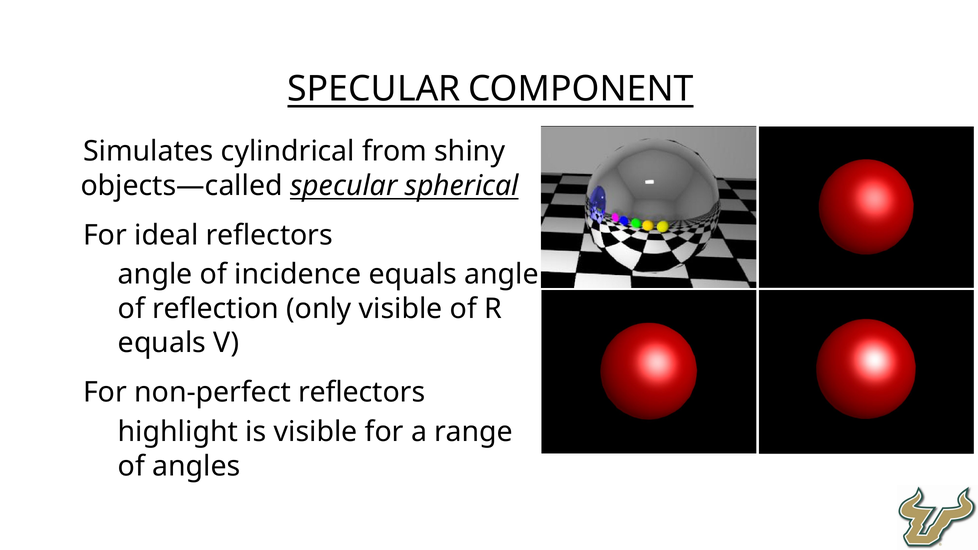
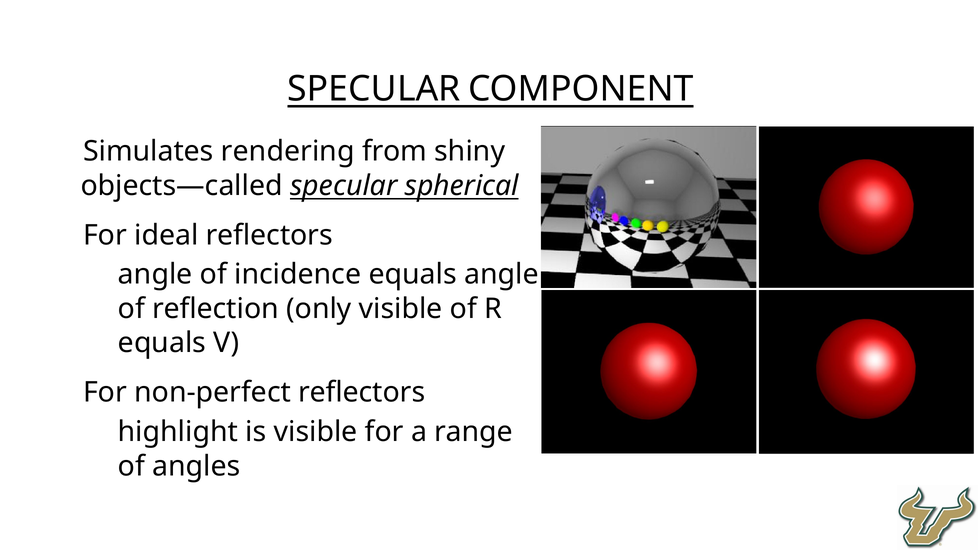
cylindrical: cylindrical -> rendering (288, 152)
